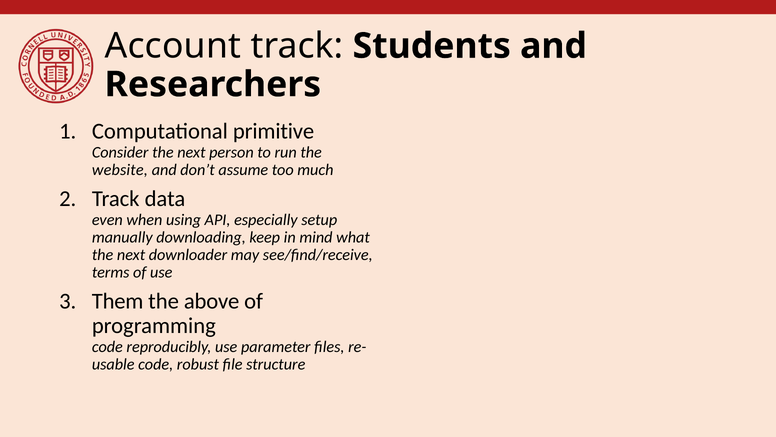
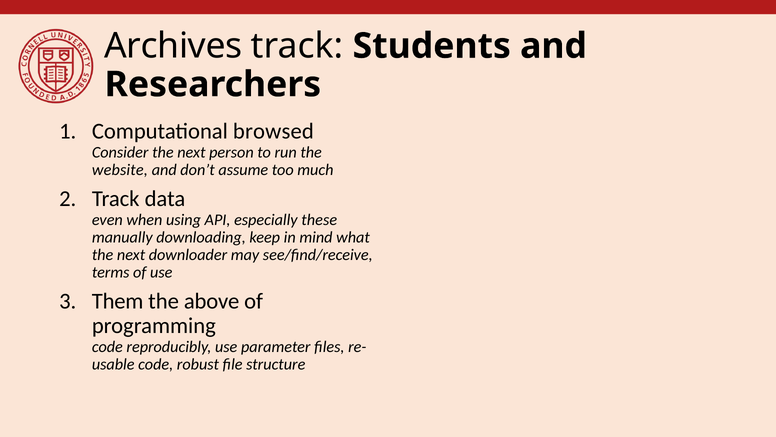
Account: Account -> Archives (173, 46)
primitive: primitive -> browsed (273, 131)
setup: setup -> these (319, 220)
